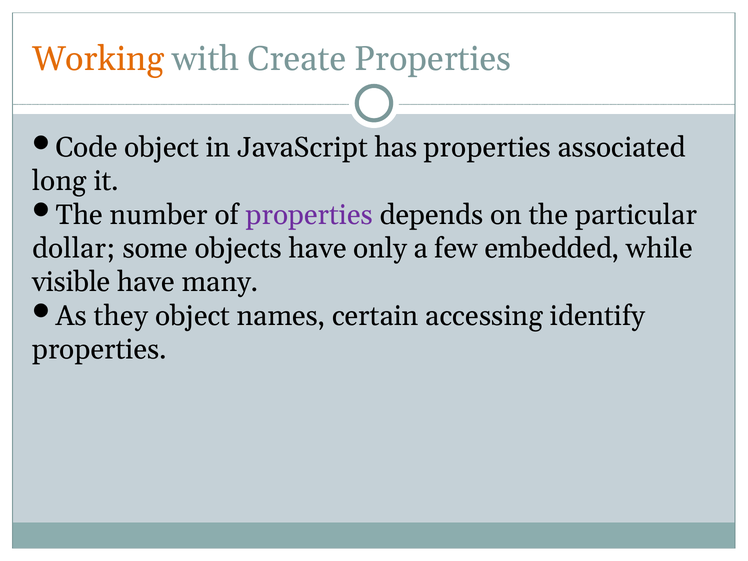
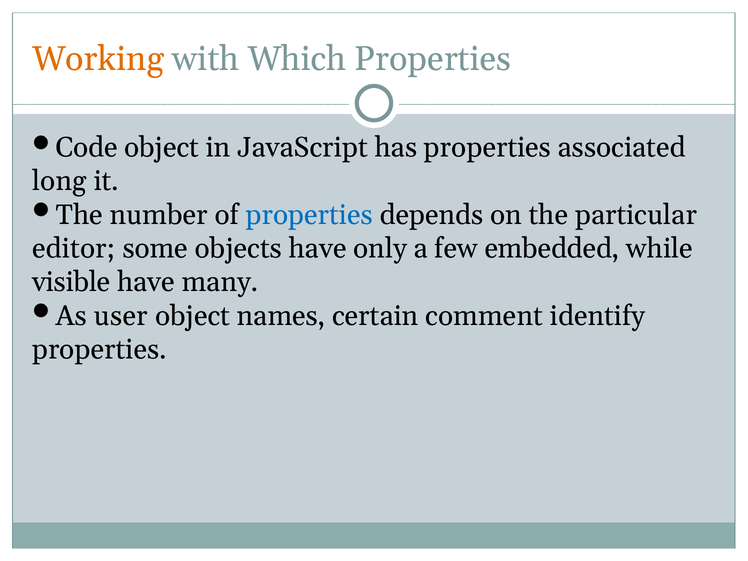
Create: Create -> Which (297, 59)
properties colour: purple -> blue (309, 215)
dollar: dollar -> editor (74, 248)
they: they -> user (121, 316)
accessing: accessing -> comment (484, 316)
